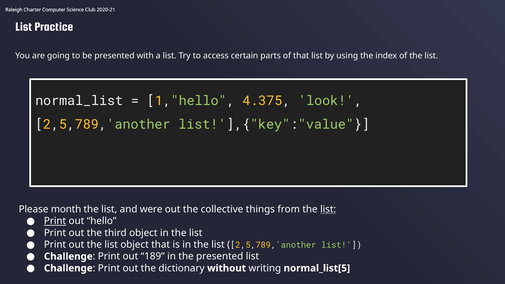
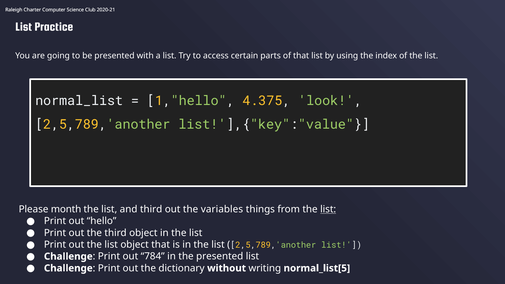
and were: were -> third (151, 209)
collective: collective -> variables (222, 209)
Print underline: present -> none (55, 221)
189: 189 -> 784 (153, 256)
